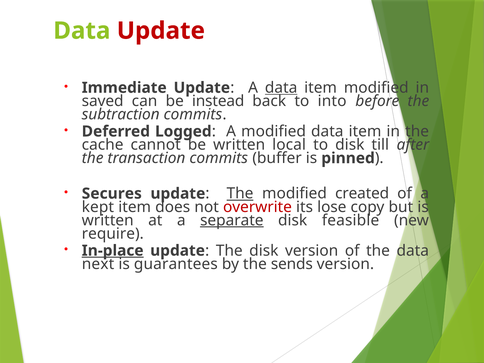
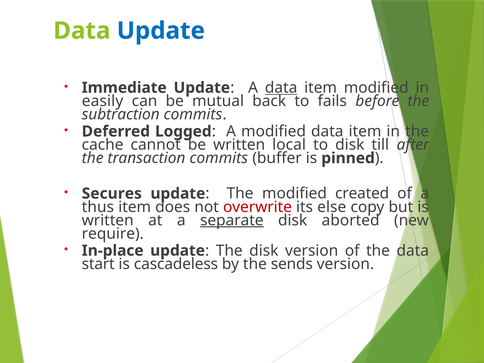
Update colour: red -> blue (161, 31)
saved: saved -> easily (103, 101)
instead: instead -> mutual (218, 101)
into: into -> fails (332, 101)
The underline: present -> none (240, 194)
kept: kept -> thus (98, 207)
lose: lose -> else (332, 207)
feasible: feasible -> aborted (351, 220)
In-place underline: present -> none (113, 251)
next: next -> start (98, 264)
guarantees: guarantees -> cascadeless (176, 264)
